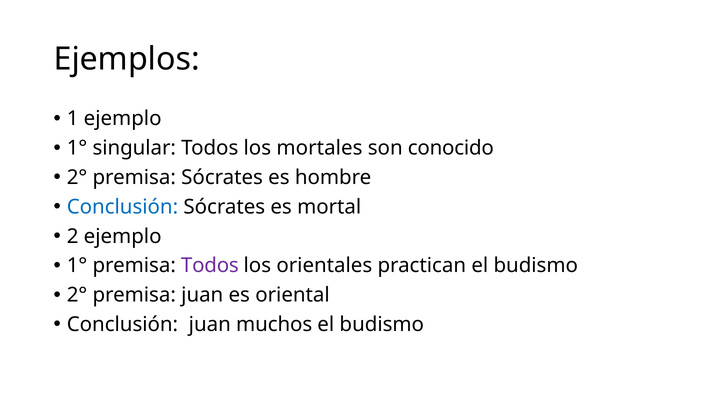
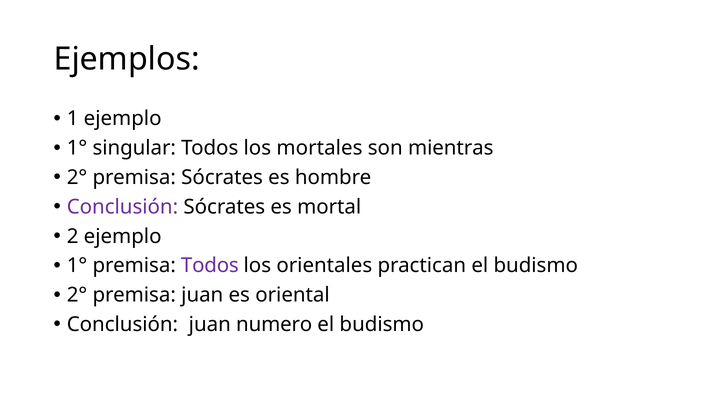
conocido: conocido -> mientras (451, 148)
Conclusión colour: blue -> purple (122, 207)
muchos: muchos -> numero (274, 325)
